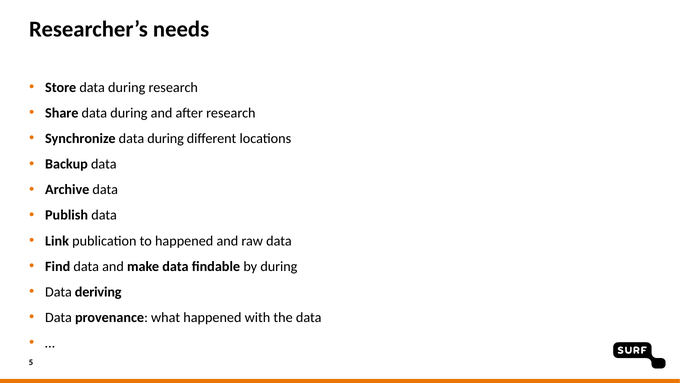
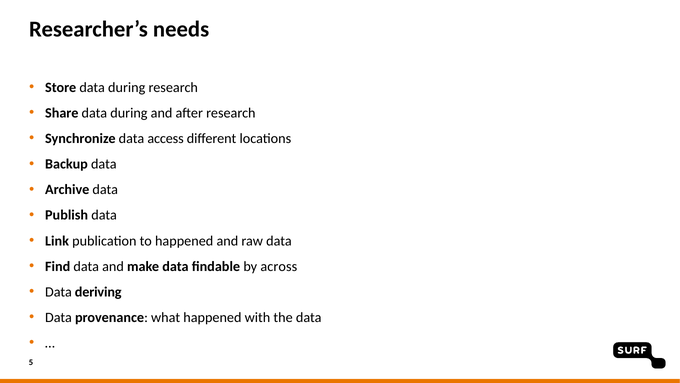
Synchronize data during: during -> access (166, 138)
by during: during -> across (279, 266)
